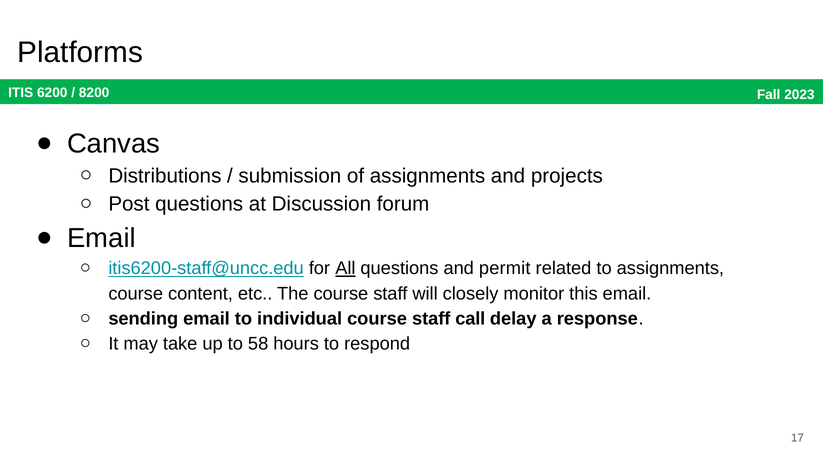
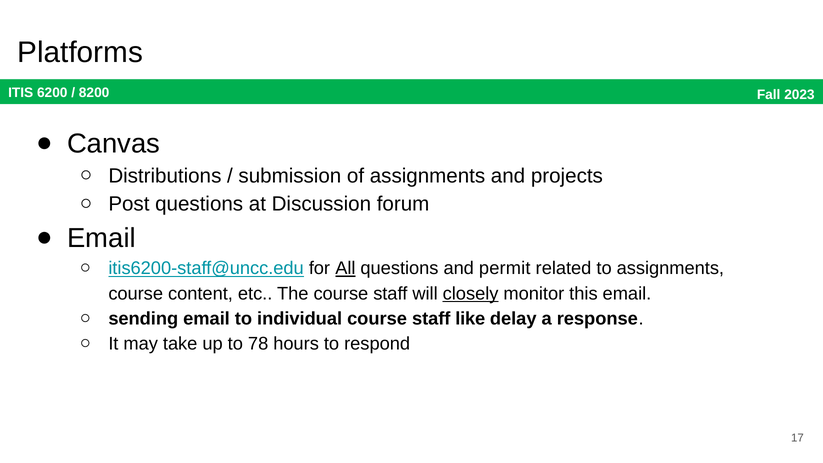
closely underline: none -> present (471, 294)
call: call -> like (470, 319)
58: 58 -> 78 (258, 344)
